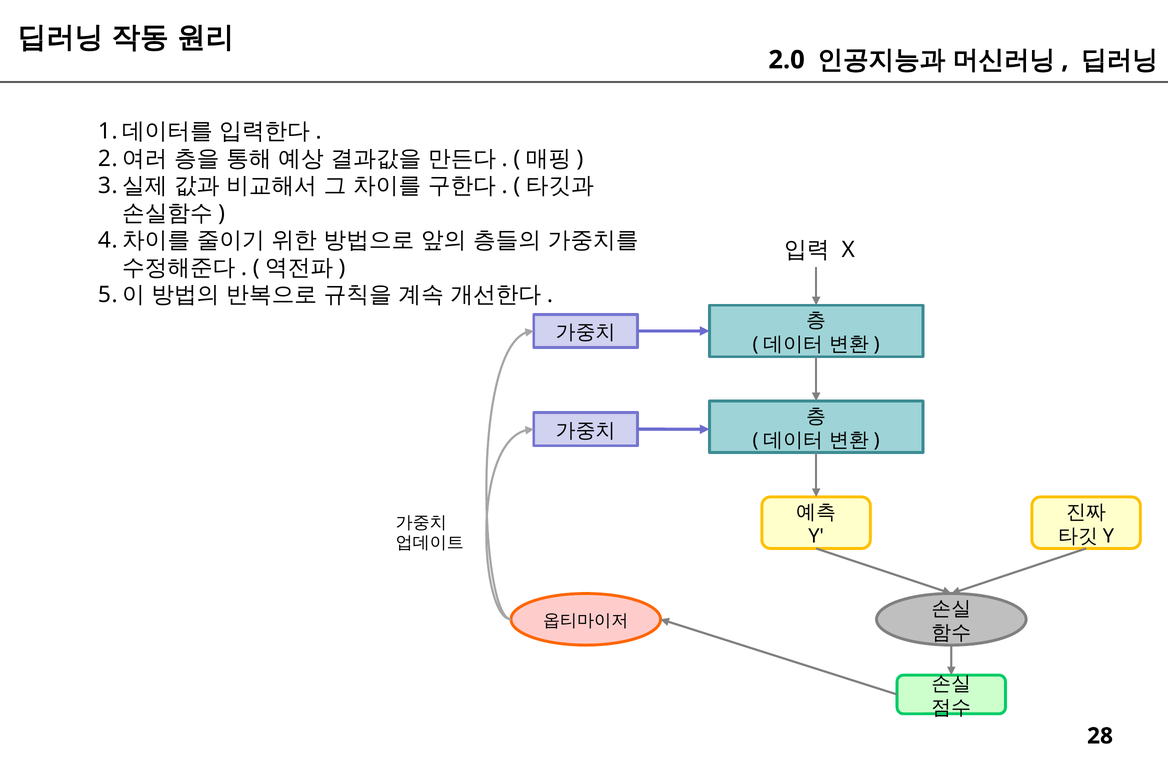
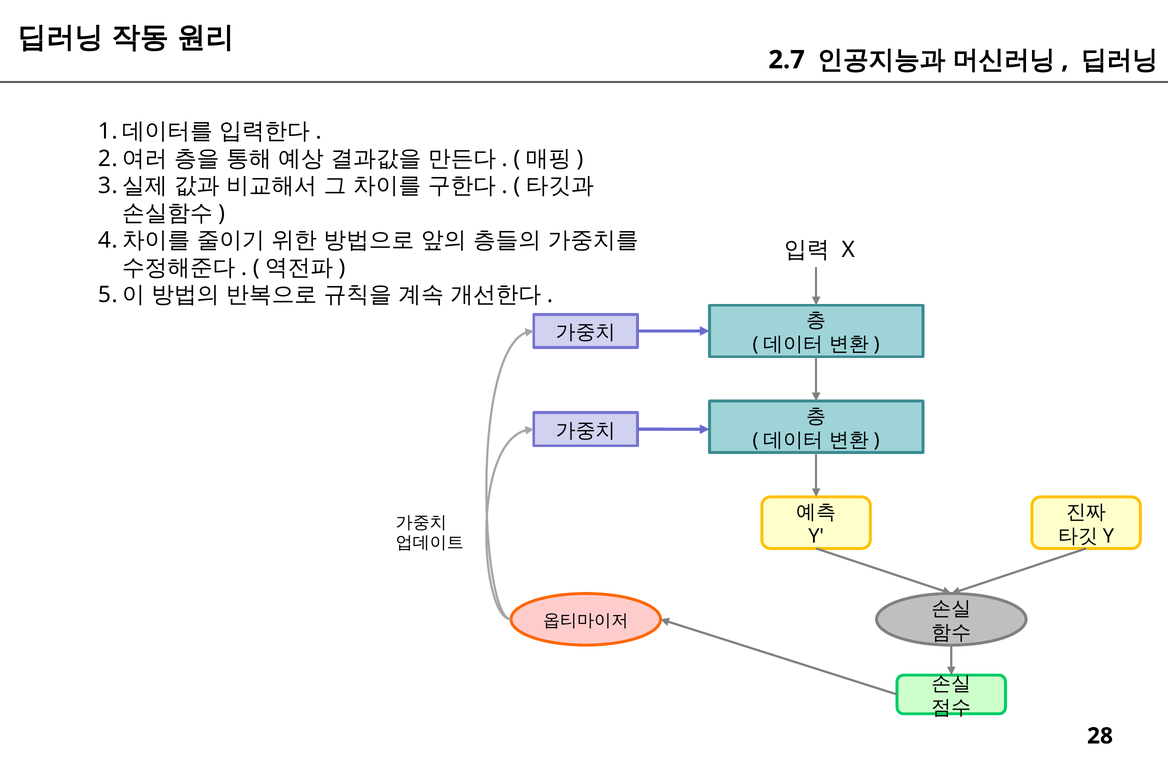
2.0: 2.0 -> 2.7 (787, 60)
